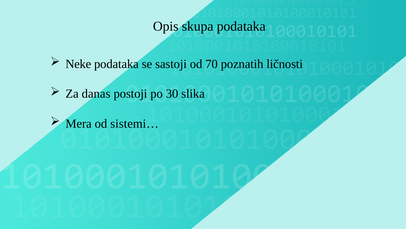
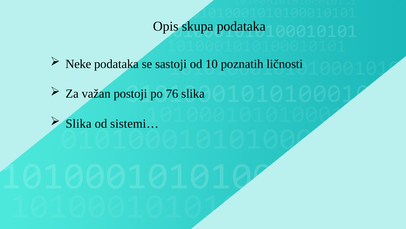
70: 70 -> 10 (212, 64)
danas: danas -> važan (96, 93)
30: 30 -> 76 (172, 93)
Mera: Mera -> Slika (79, 123)
